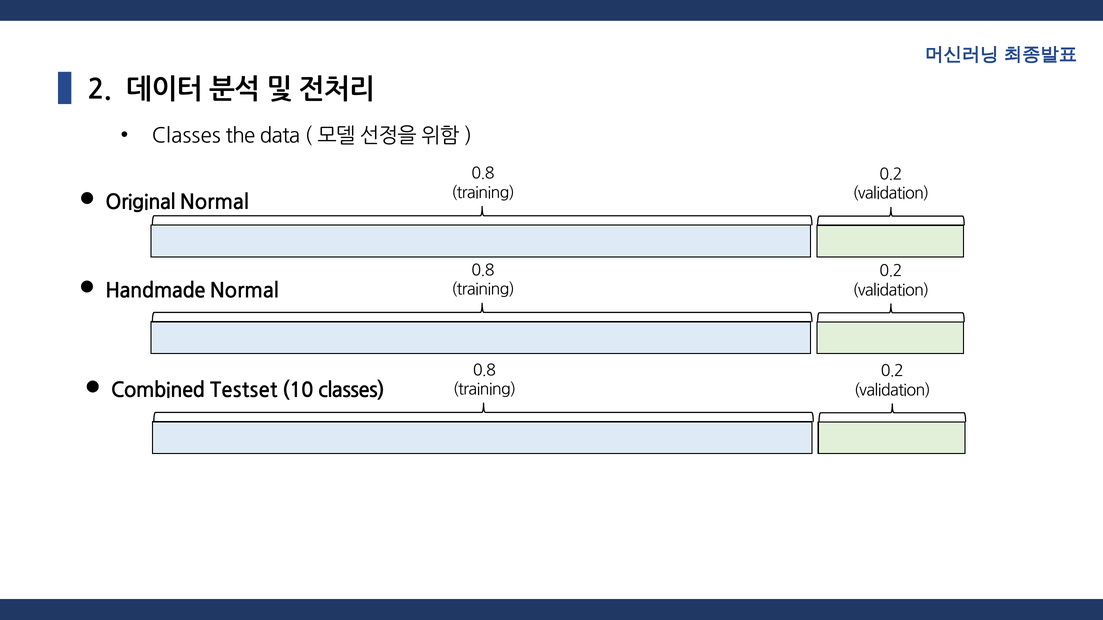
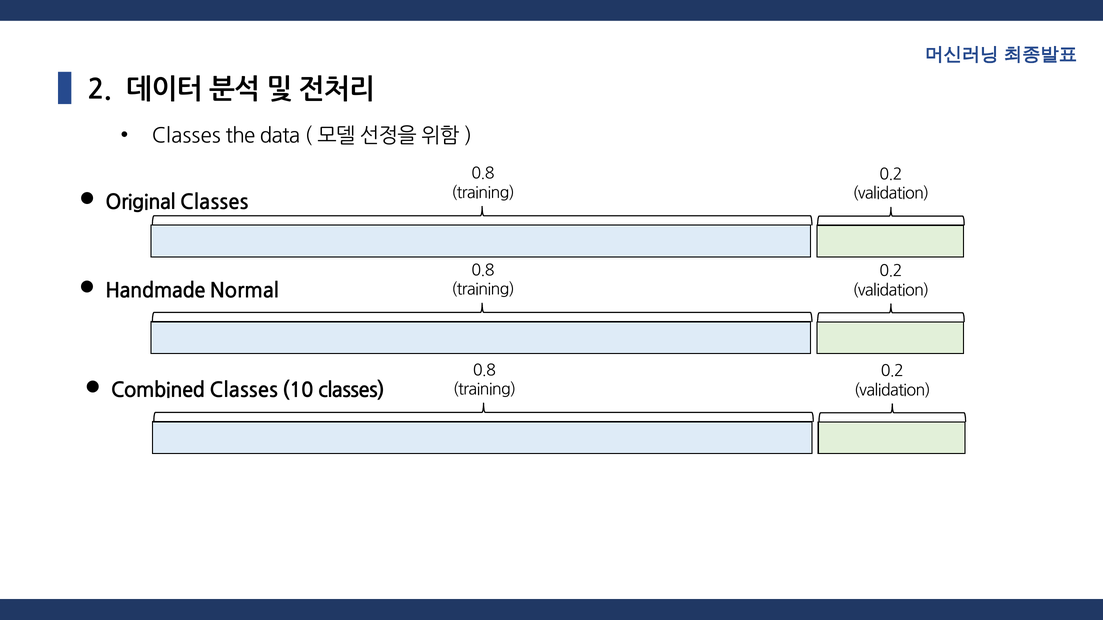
Original Normal: Normal -> Classes (214, 203)
Combined Testset: Testset -> Classes (244, 391)
